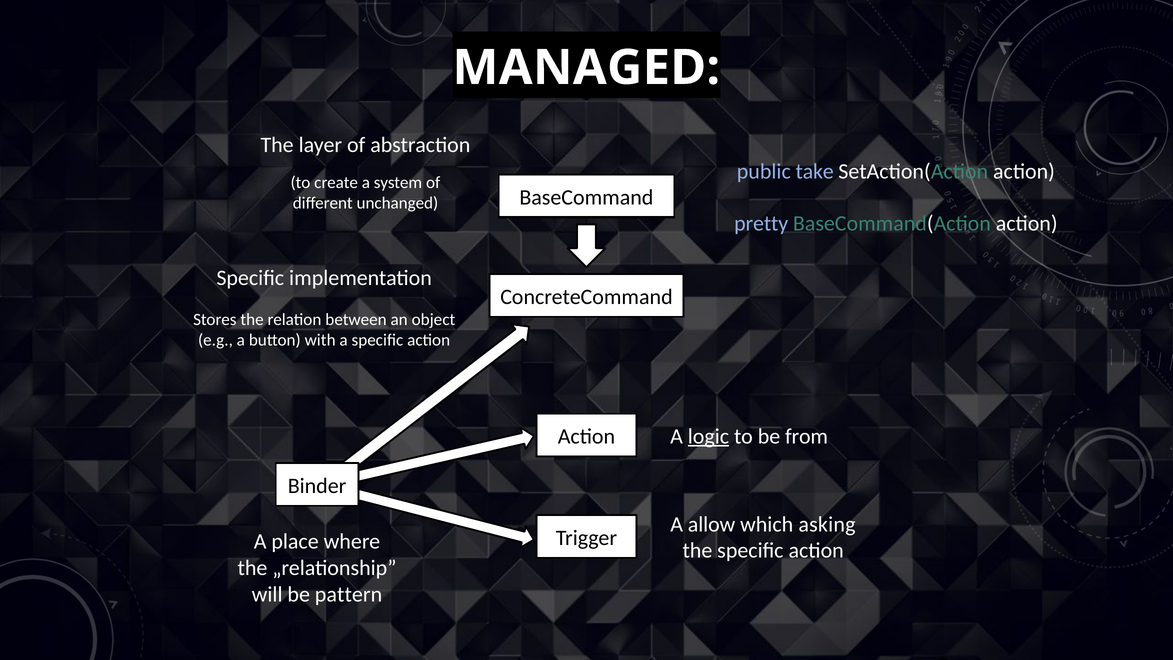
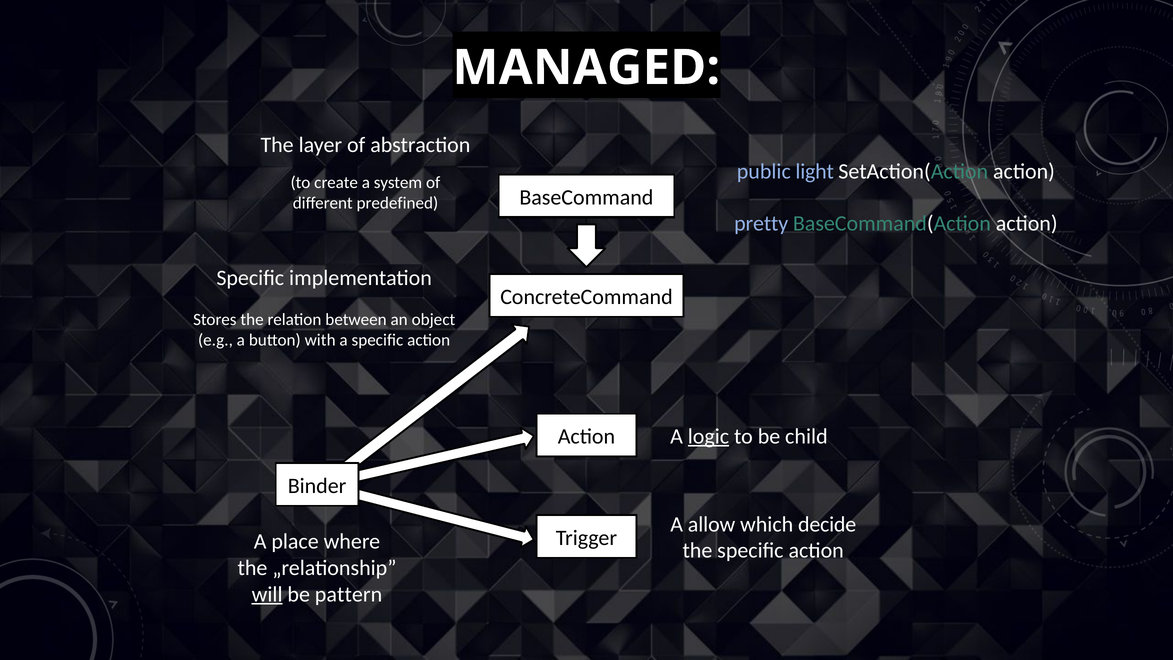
take: take -> light (815, 171)
unchanged: unchanged -> predefined (397, 203)
from: from -> child (806, 436)
asking: asking -> decide (827, 524)
will underline: none -> present (267, 594)
